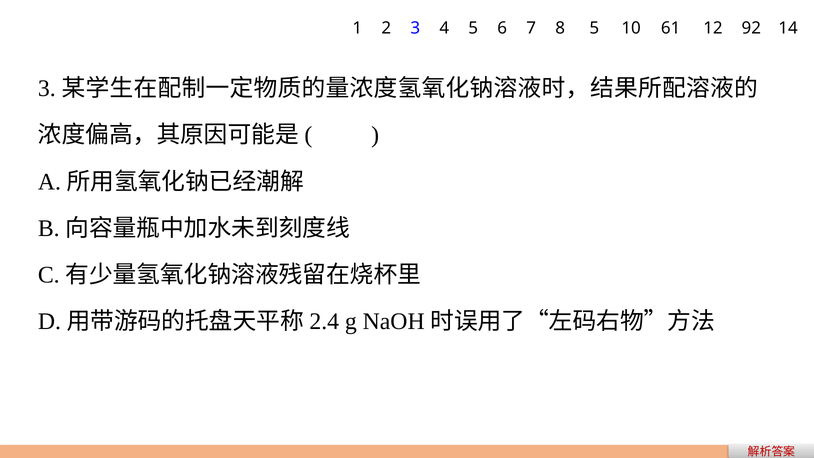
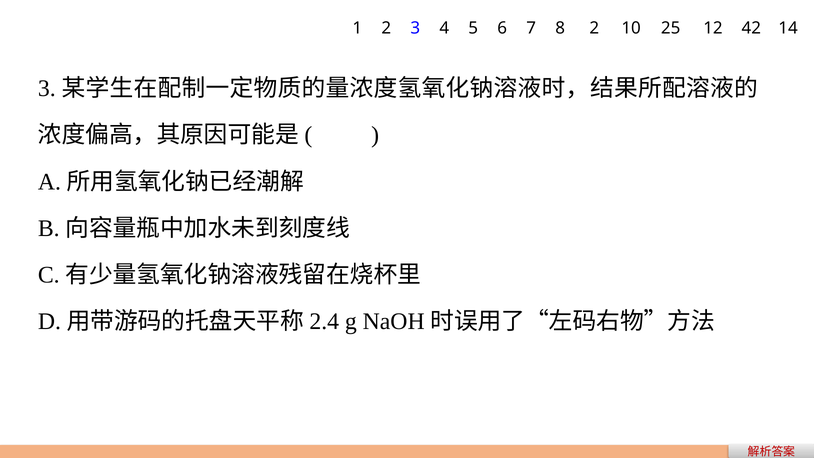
8 5: 5 -> 2 (594, 28)
61: 61 -> 25 (671, 28)
92: 92 -> 42 (751, 28)
